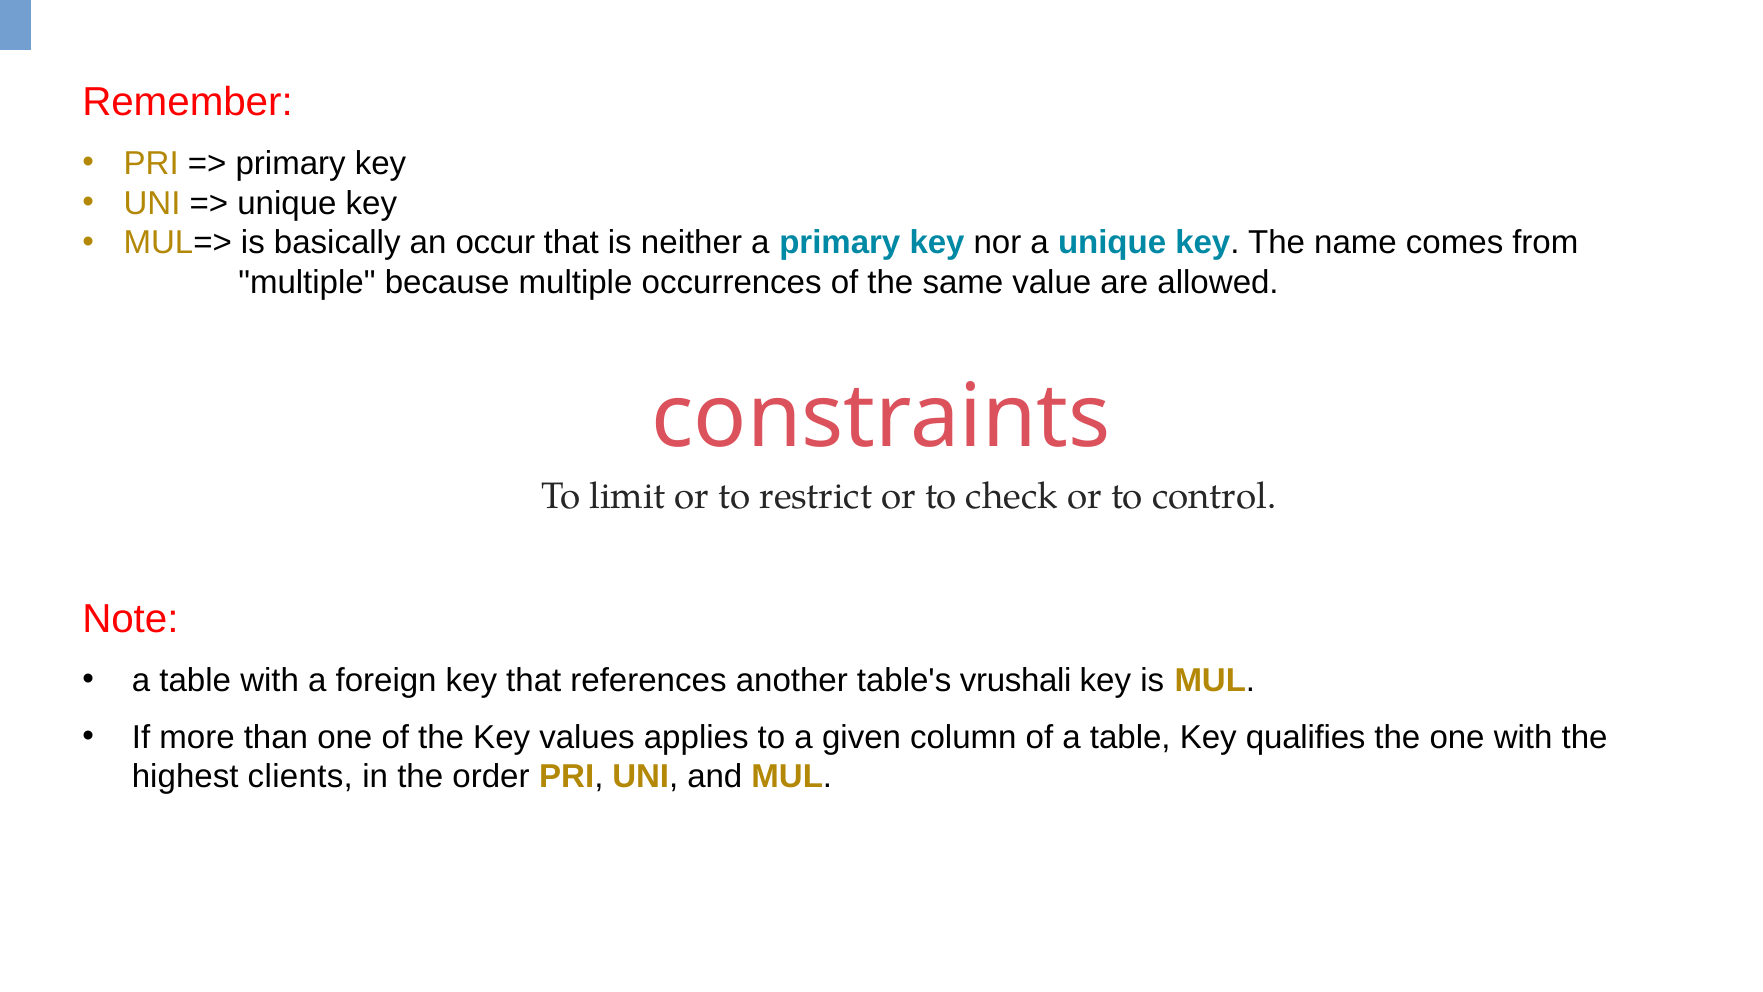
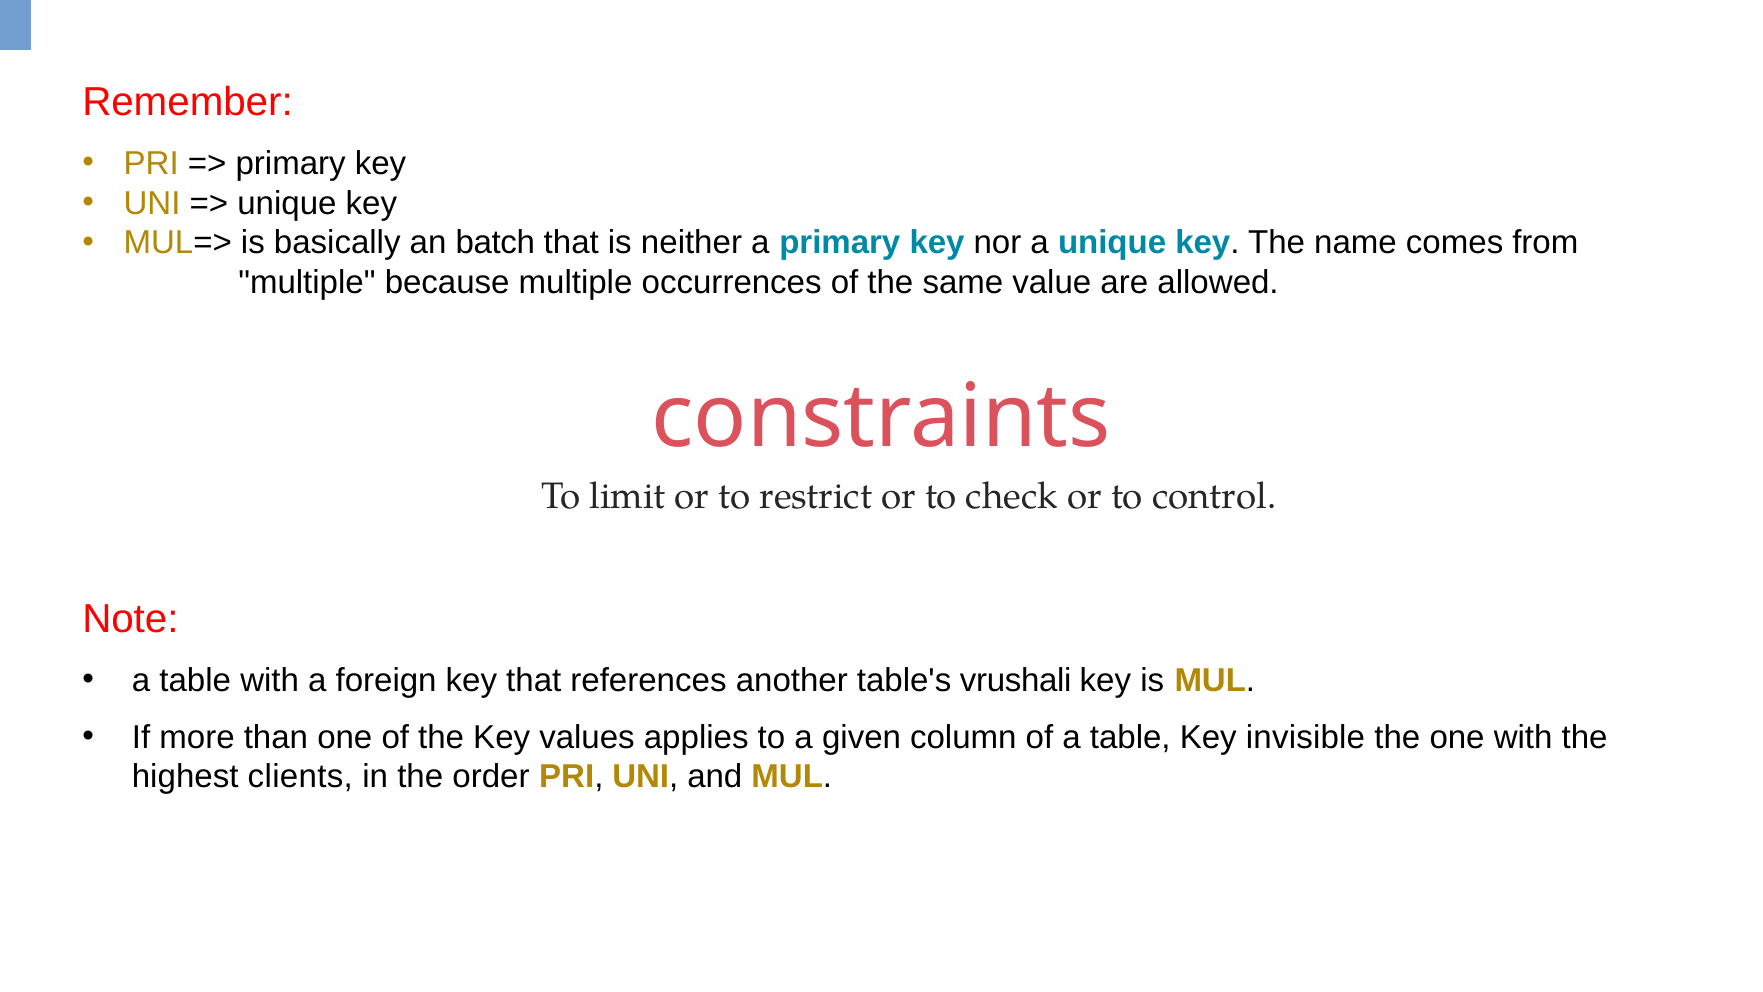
occur: occur -> batch (495, 243)
qualifies: qualifies -> invisible (1306, 737)
